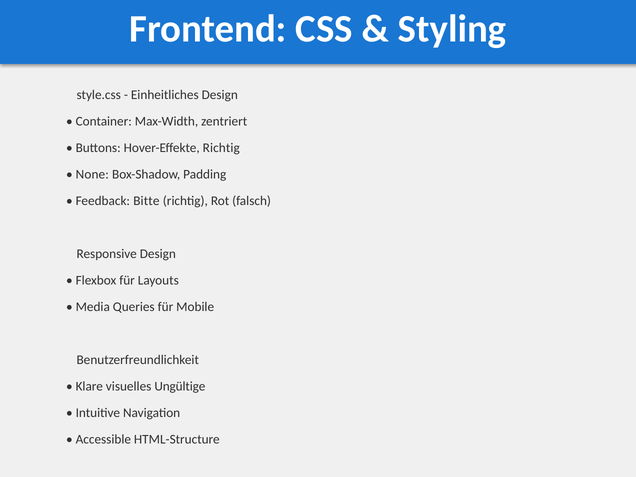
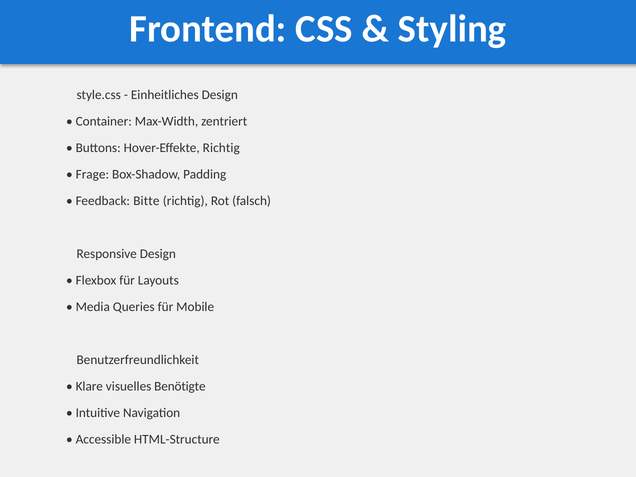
None: None -> Frage (92, 174)
Ungültige: Ungültige -> Benötigte (180, 386)
